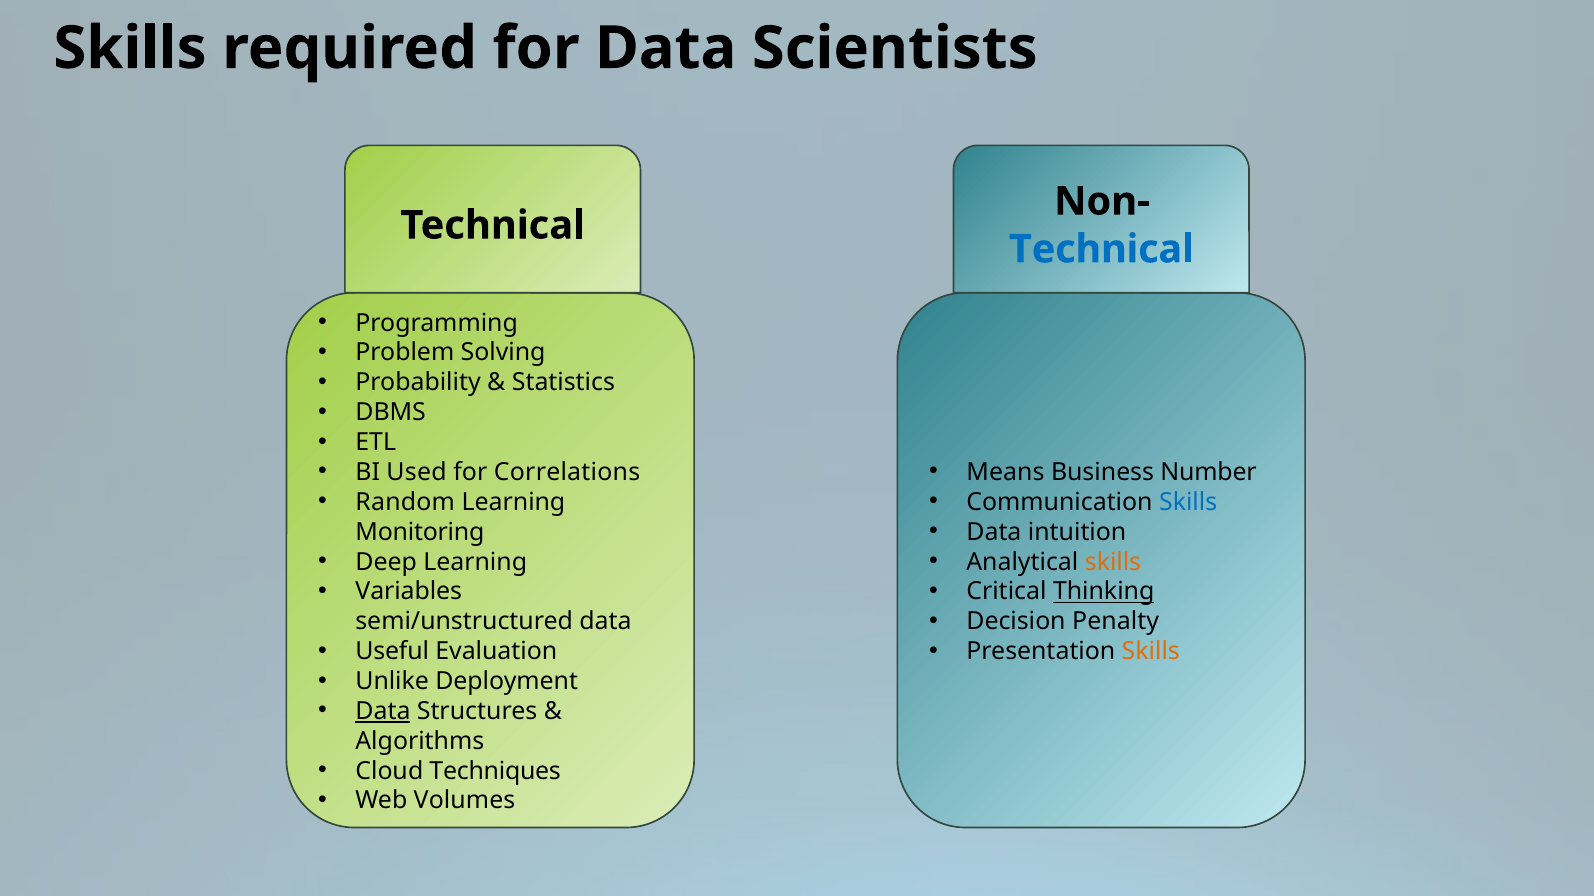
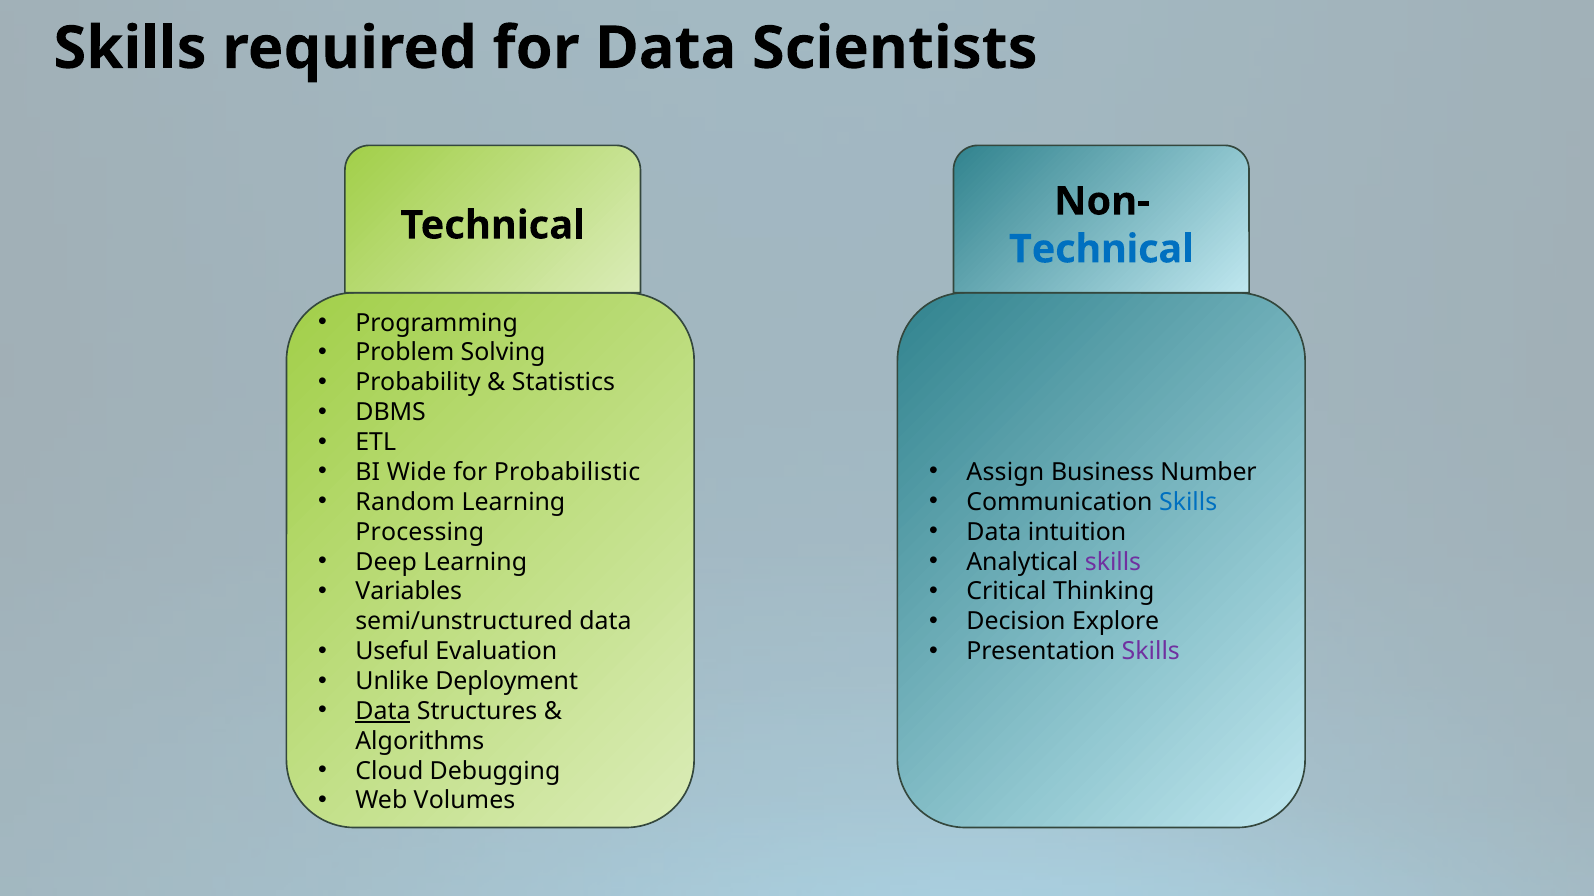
Used: Used -> Wide (417, 473)
Correlations: Correlations -> Probabilistic (567, 473)
Means: Means -> Assign (1005, 473)
Monitoring: Monitoring -> Processing (420, 532)
skills colour: orange -> purple (1113, 562)
Thinking underline: present -> none (1104, 592)
Penalty: Penalty -> Explore (1116, 622)
Skills colour: orange -> purple (1151, 652)
Techniques: Techniques -> Debugging (495, 771)
